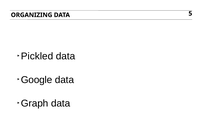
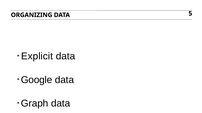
Pickled: Pickled -> Explicit (37, 56)
